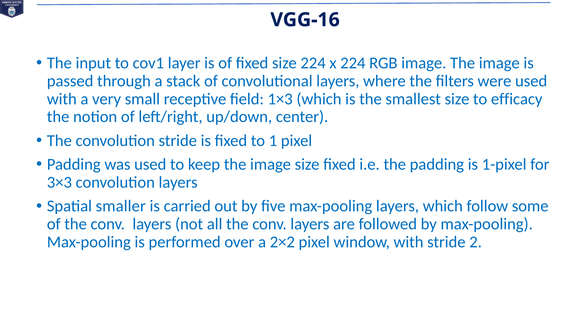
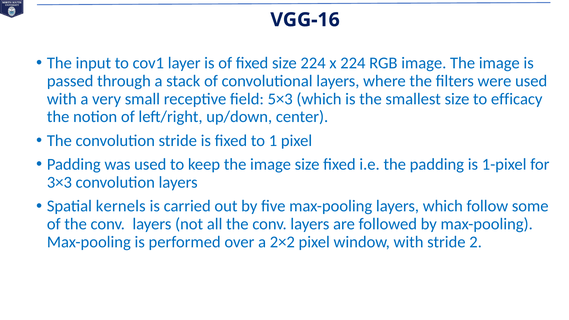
1×3: 1×3 -> 5×3 (280, 99)
smaller: smaller -> kernels (121, 206)
